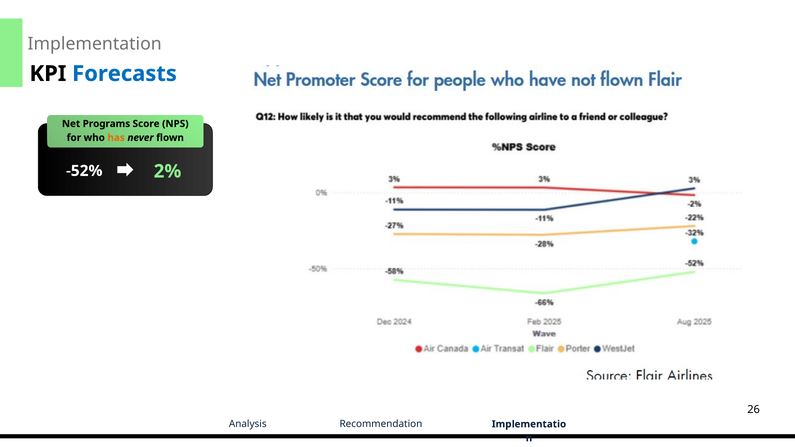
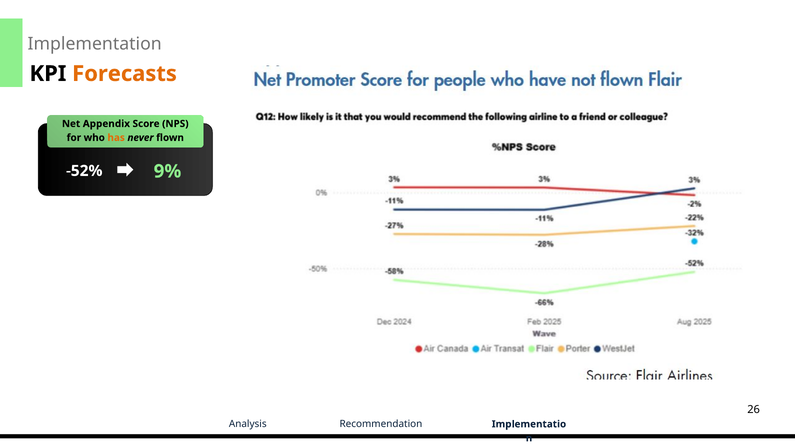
Forecasts colour: blue -> orange (125, 74)
Programs: Programs -> Appendix (106, 124)
2%: 2% -> 9% (167, 171)
